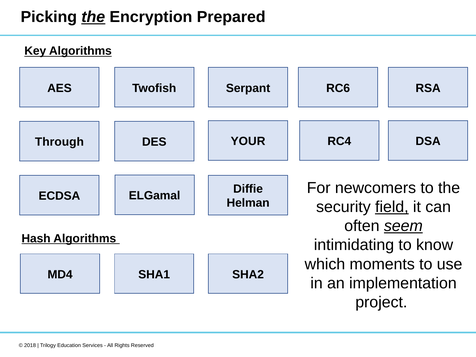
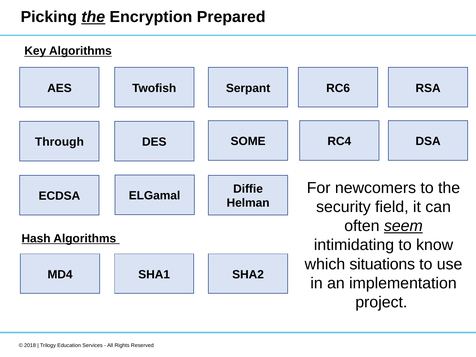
YOUR: YOUR -> SOME (248, 141)
field underline: present -> none (392, 207)
moments: moments -> situations (382, 264)
